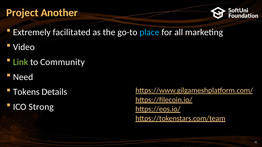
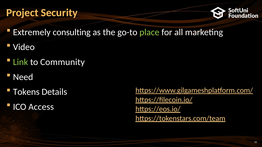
Another: Another -> Security (59, 13)
facilitated: facilitated -> consulting (72, 32)
place colour: light blue -> light green (149, 32)
Strong: Strong -> Access (41, 107)
